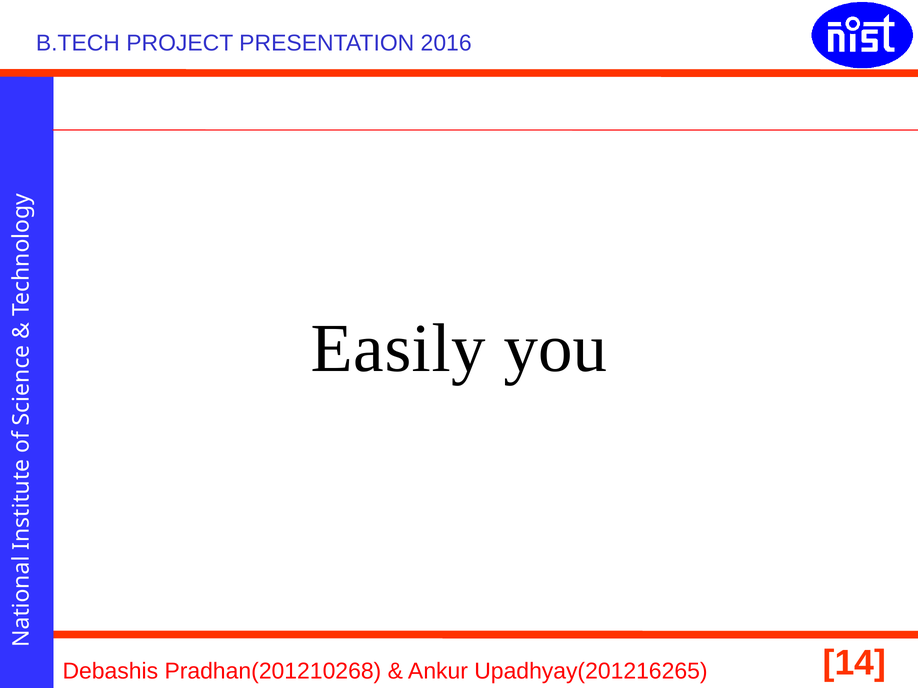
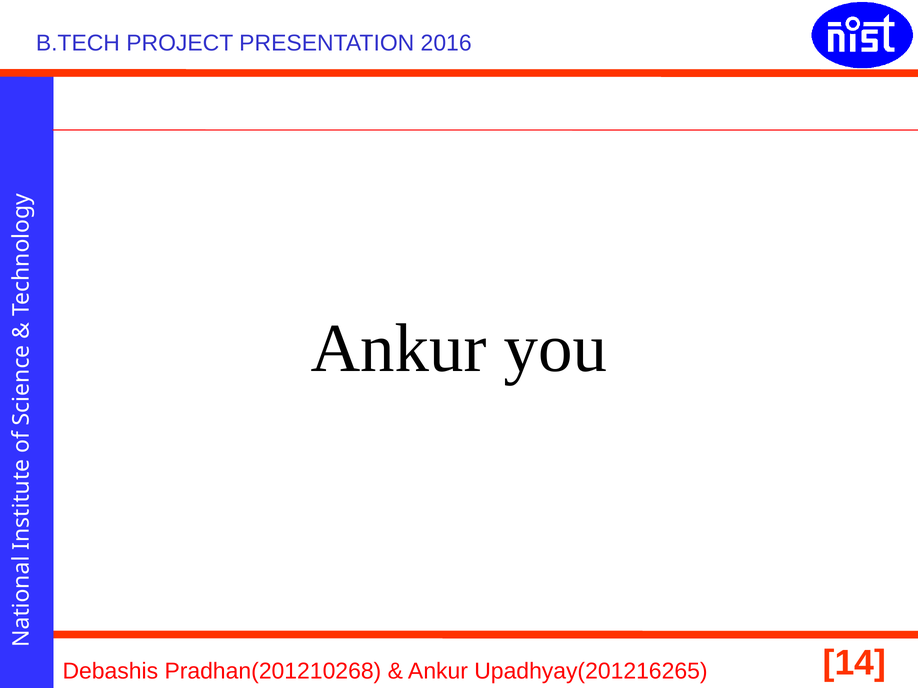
Easily: Easily -> Ankur (399, 349)
